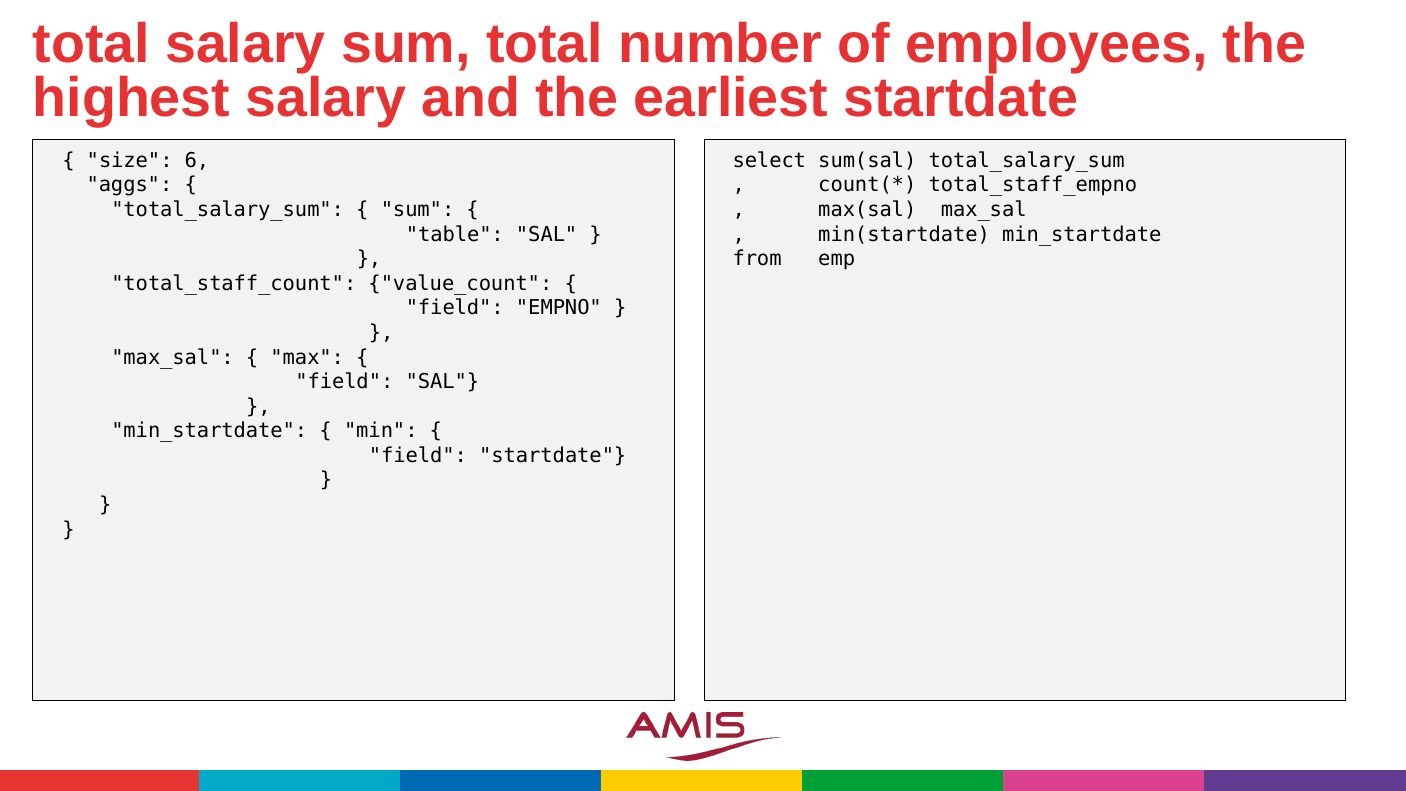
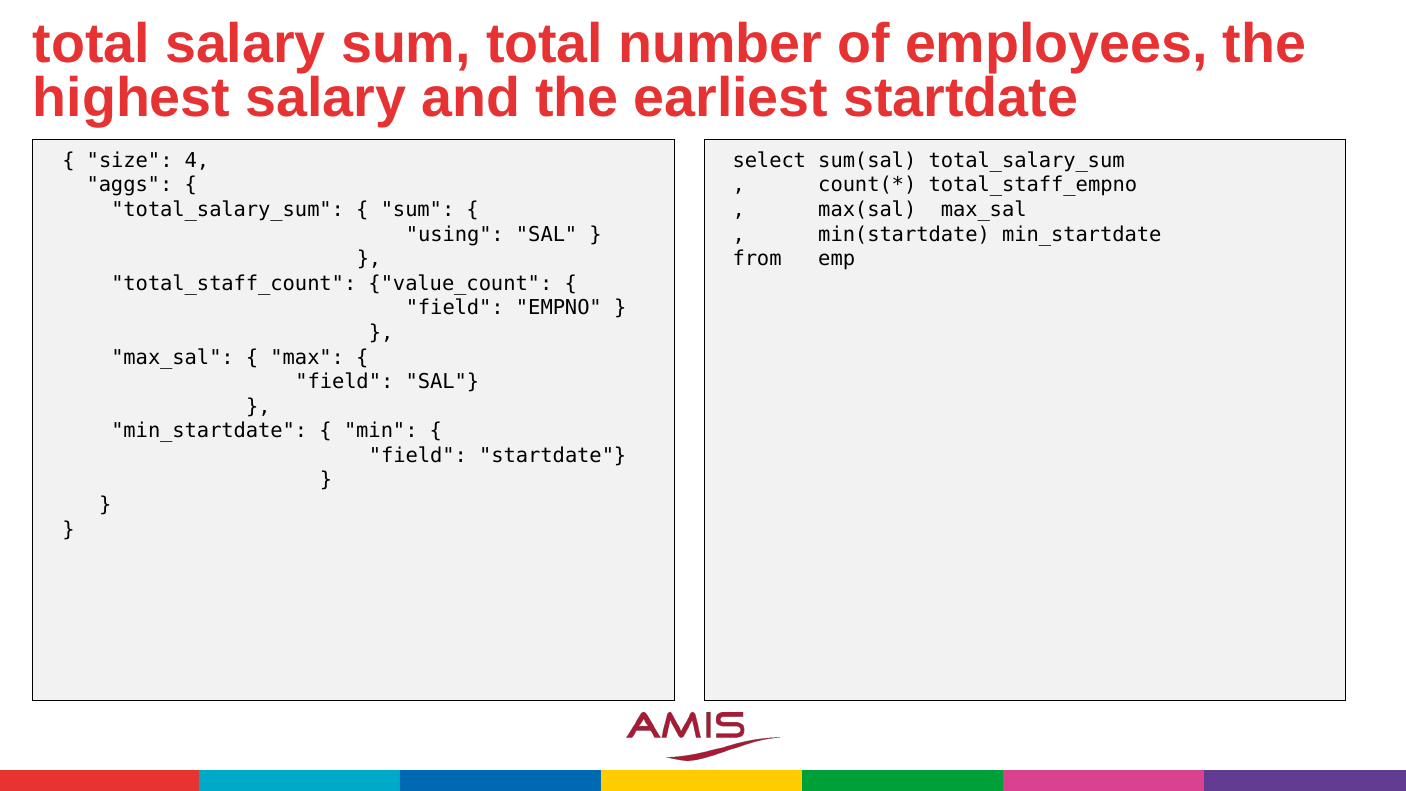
6: 6 -> 4 (197, 161)
table: table -> using (455, 234)
